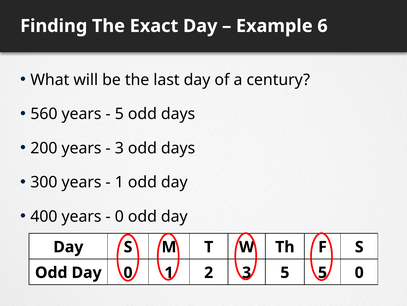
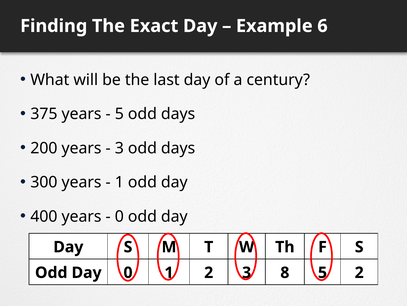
560: 560 -> 375 (44, 114)
5: 5 -> 8 (285, 272)
0: 0 -> 2 (359, 272)
